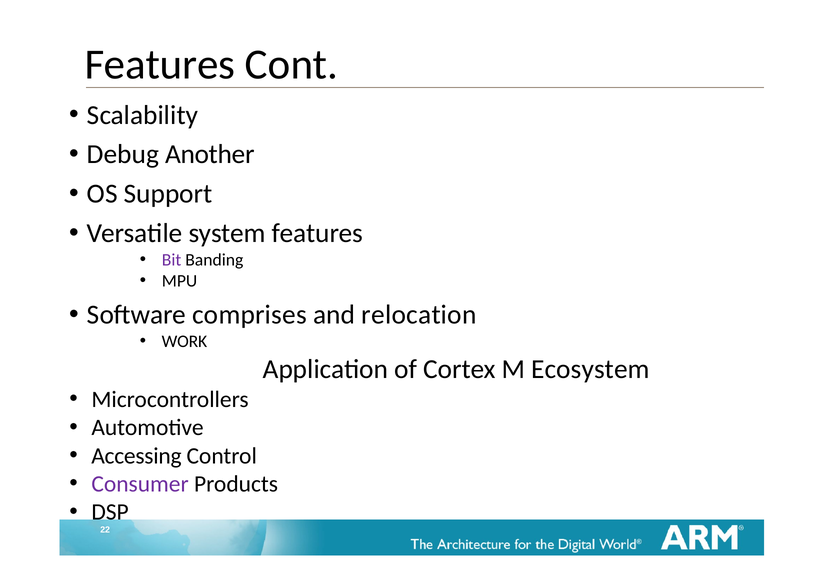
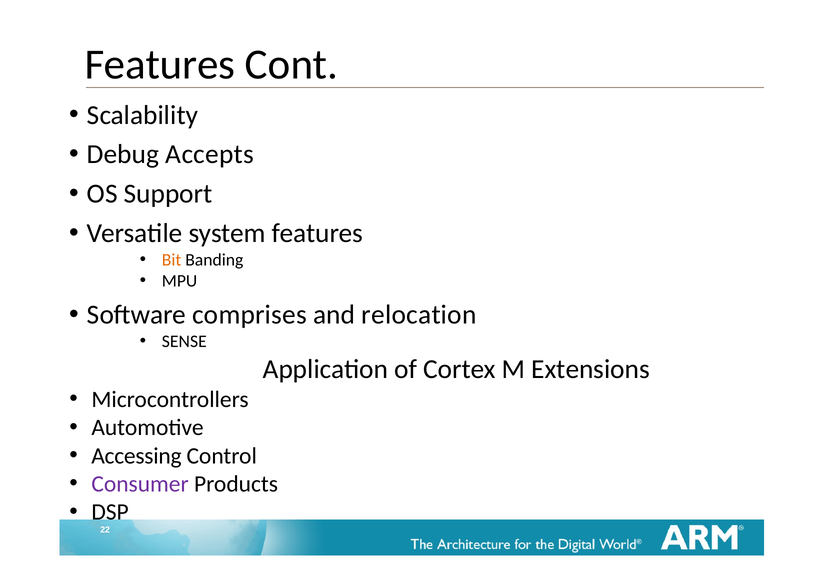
Another: Another -> Accepts (210, 154)
Bit colour: purple -> orange (172, 260)
WORK: WORK -> SENSE (184, 342)
Ecosystem: Ecosystem -> Extensions (591, 369)
